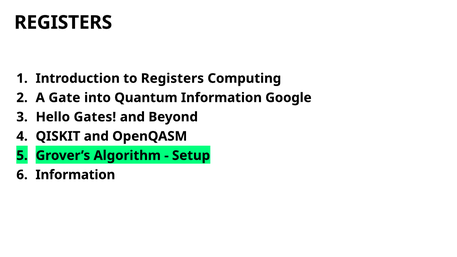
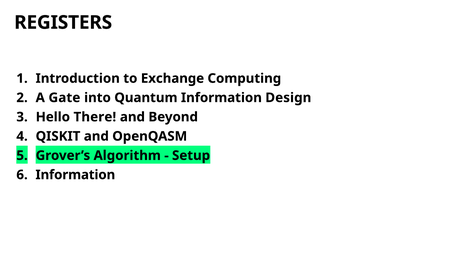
to Registers: Registers -> Exchange (172, 78)
Google: Google -> Design (288, 98)
Gates: Gates -> There (95, 117)
